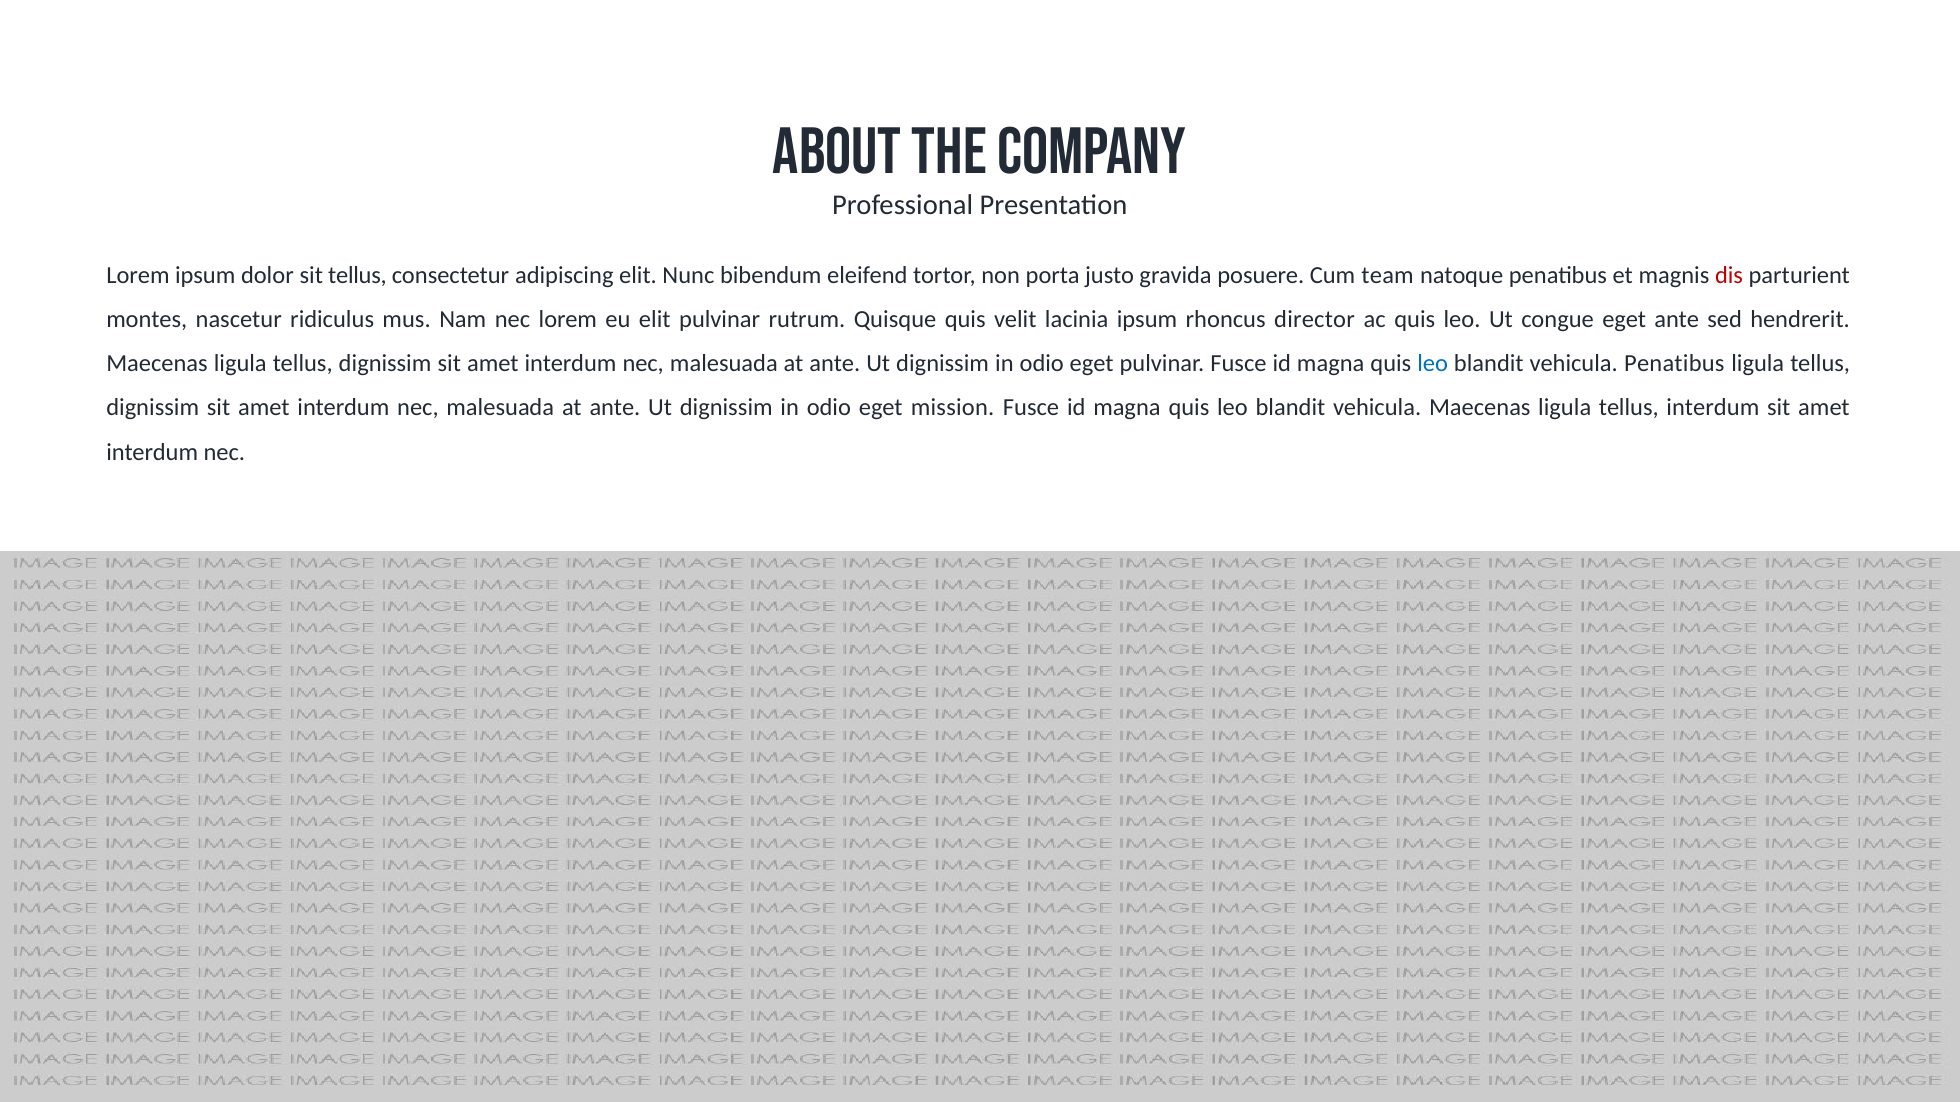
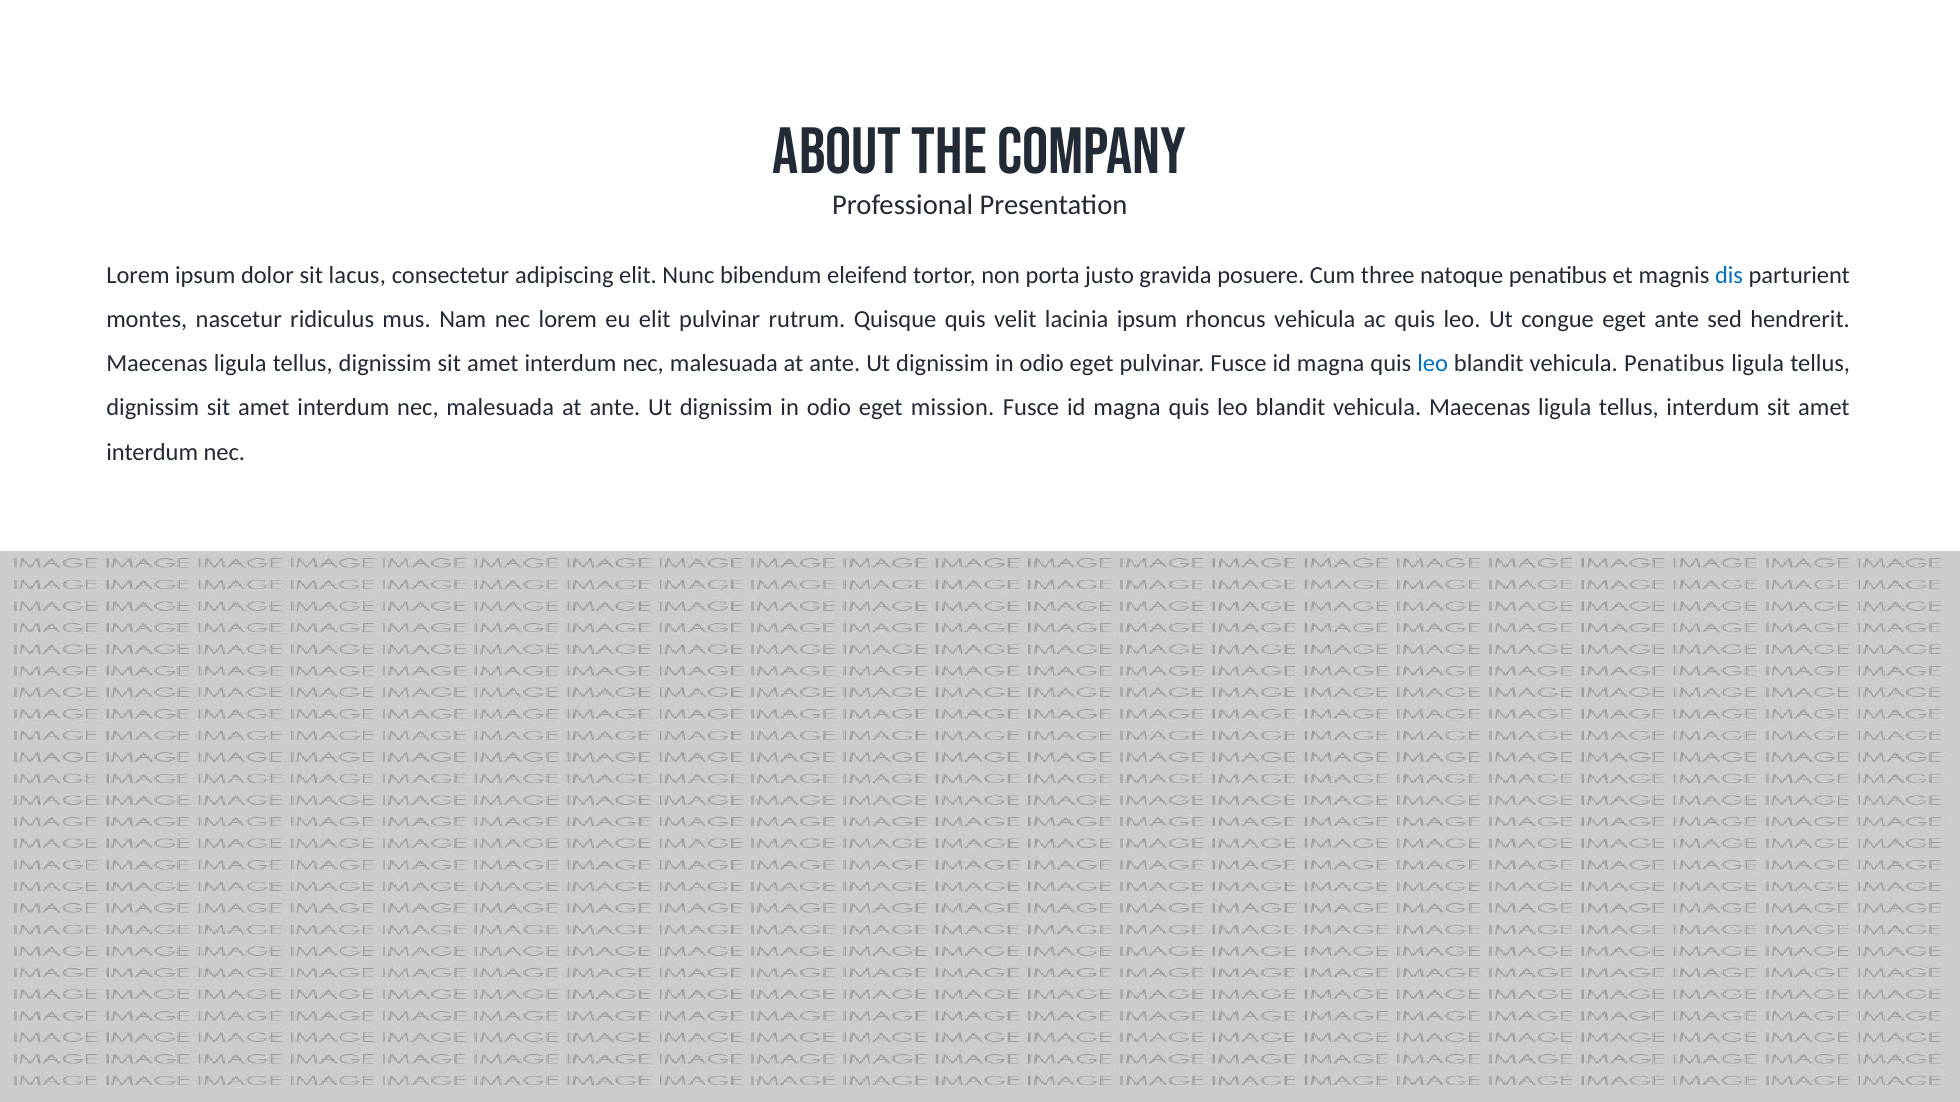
sit tellus: tellus -> lacus (357, 276)
team: team -> three (1388, 276)
dis colour: red -> blue (1729, 276)
rhoncus director: director -> vehicula (1315, 320)
